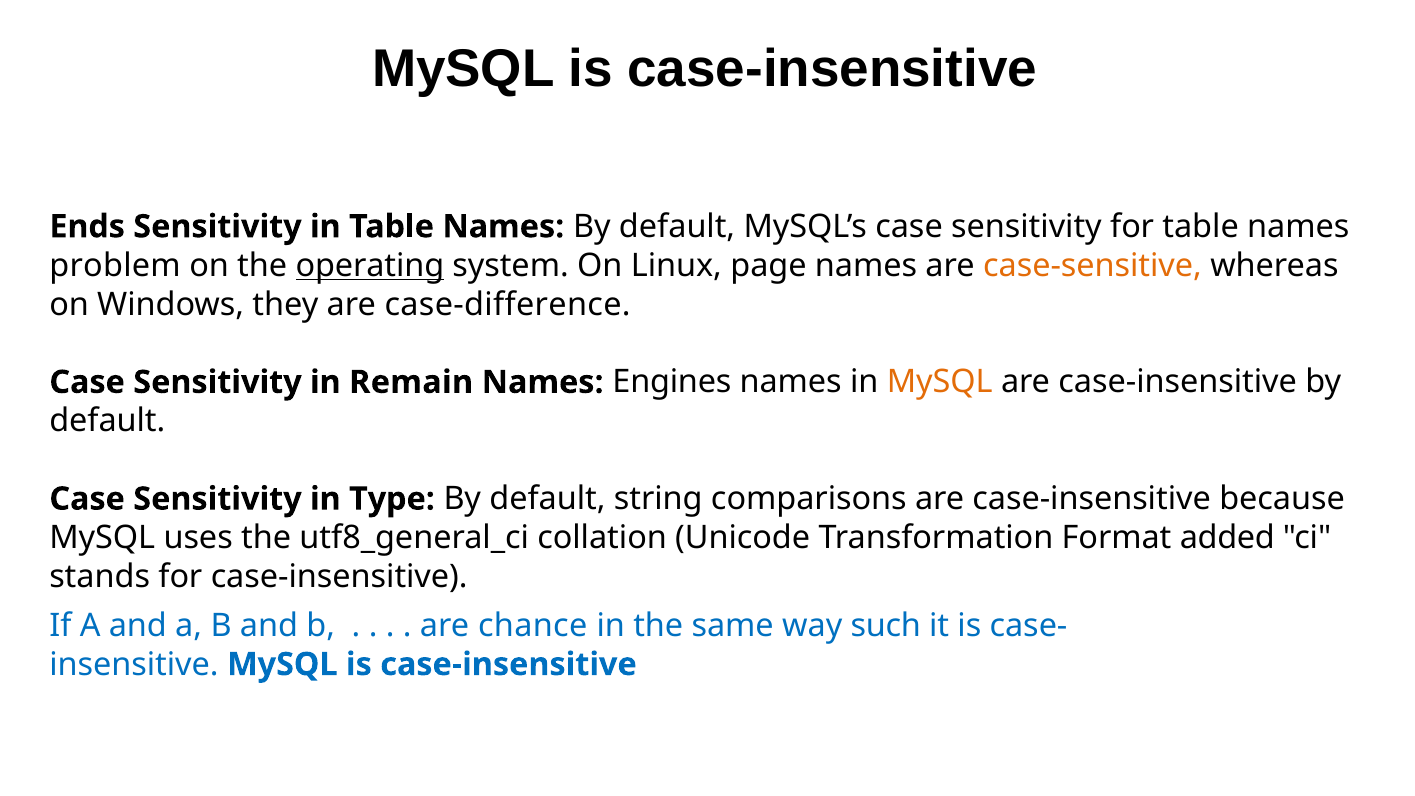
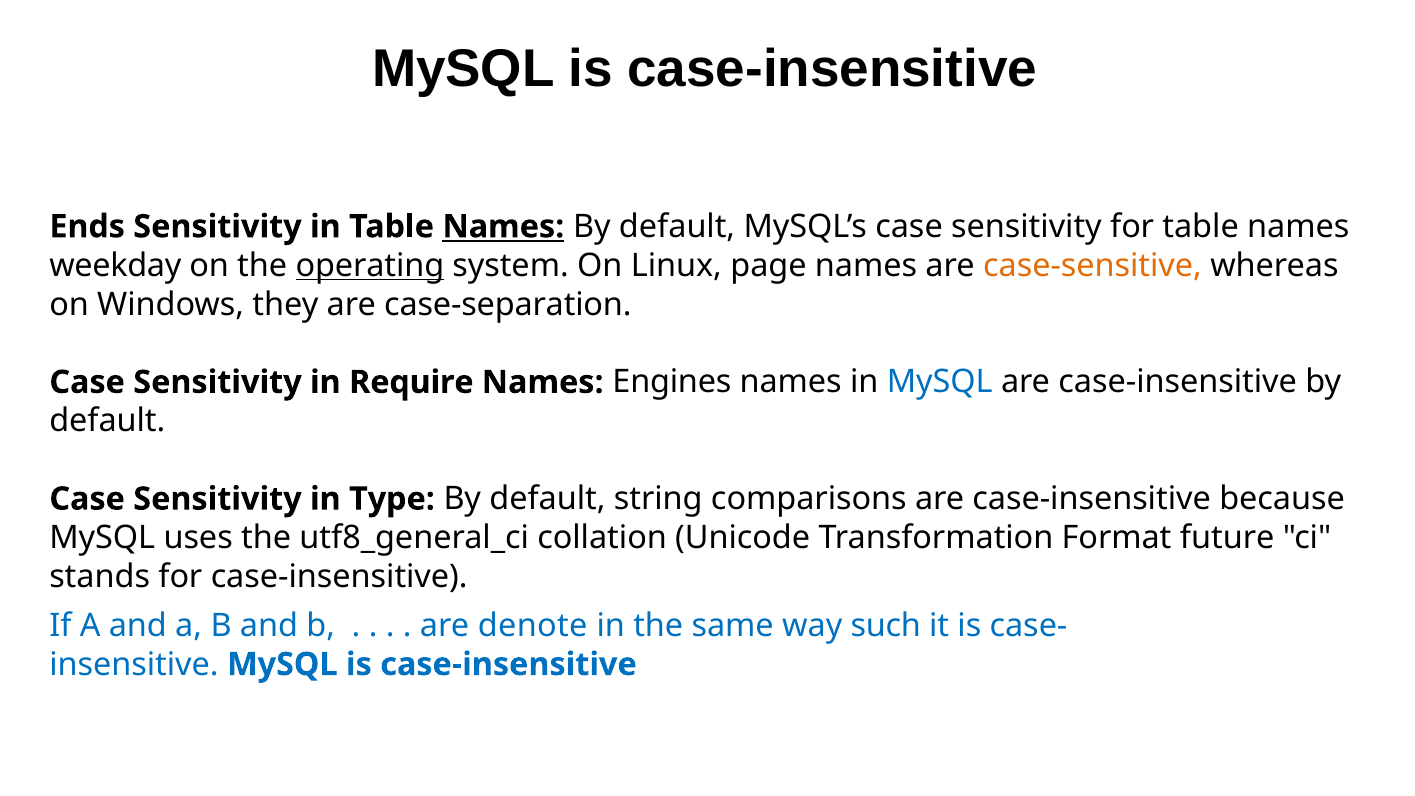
Names underline: none -> present (503, 227)
problem: problem -> weekday (115, 266)
case-difference: case-difference -> case-separation (508, 304)
Remain: Remain -> Require (411, 382)
MySQL colour: orange -> blue (940, 382)
added: added -> future (1227, 538)
chance: chance -> denote (533, 625)
